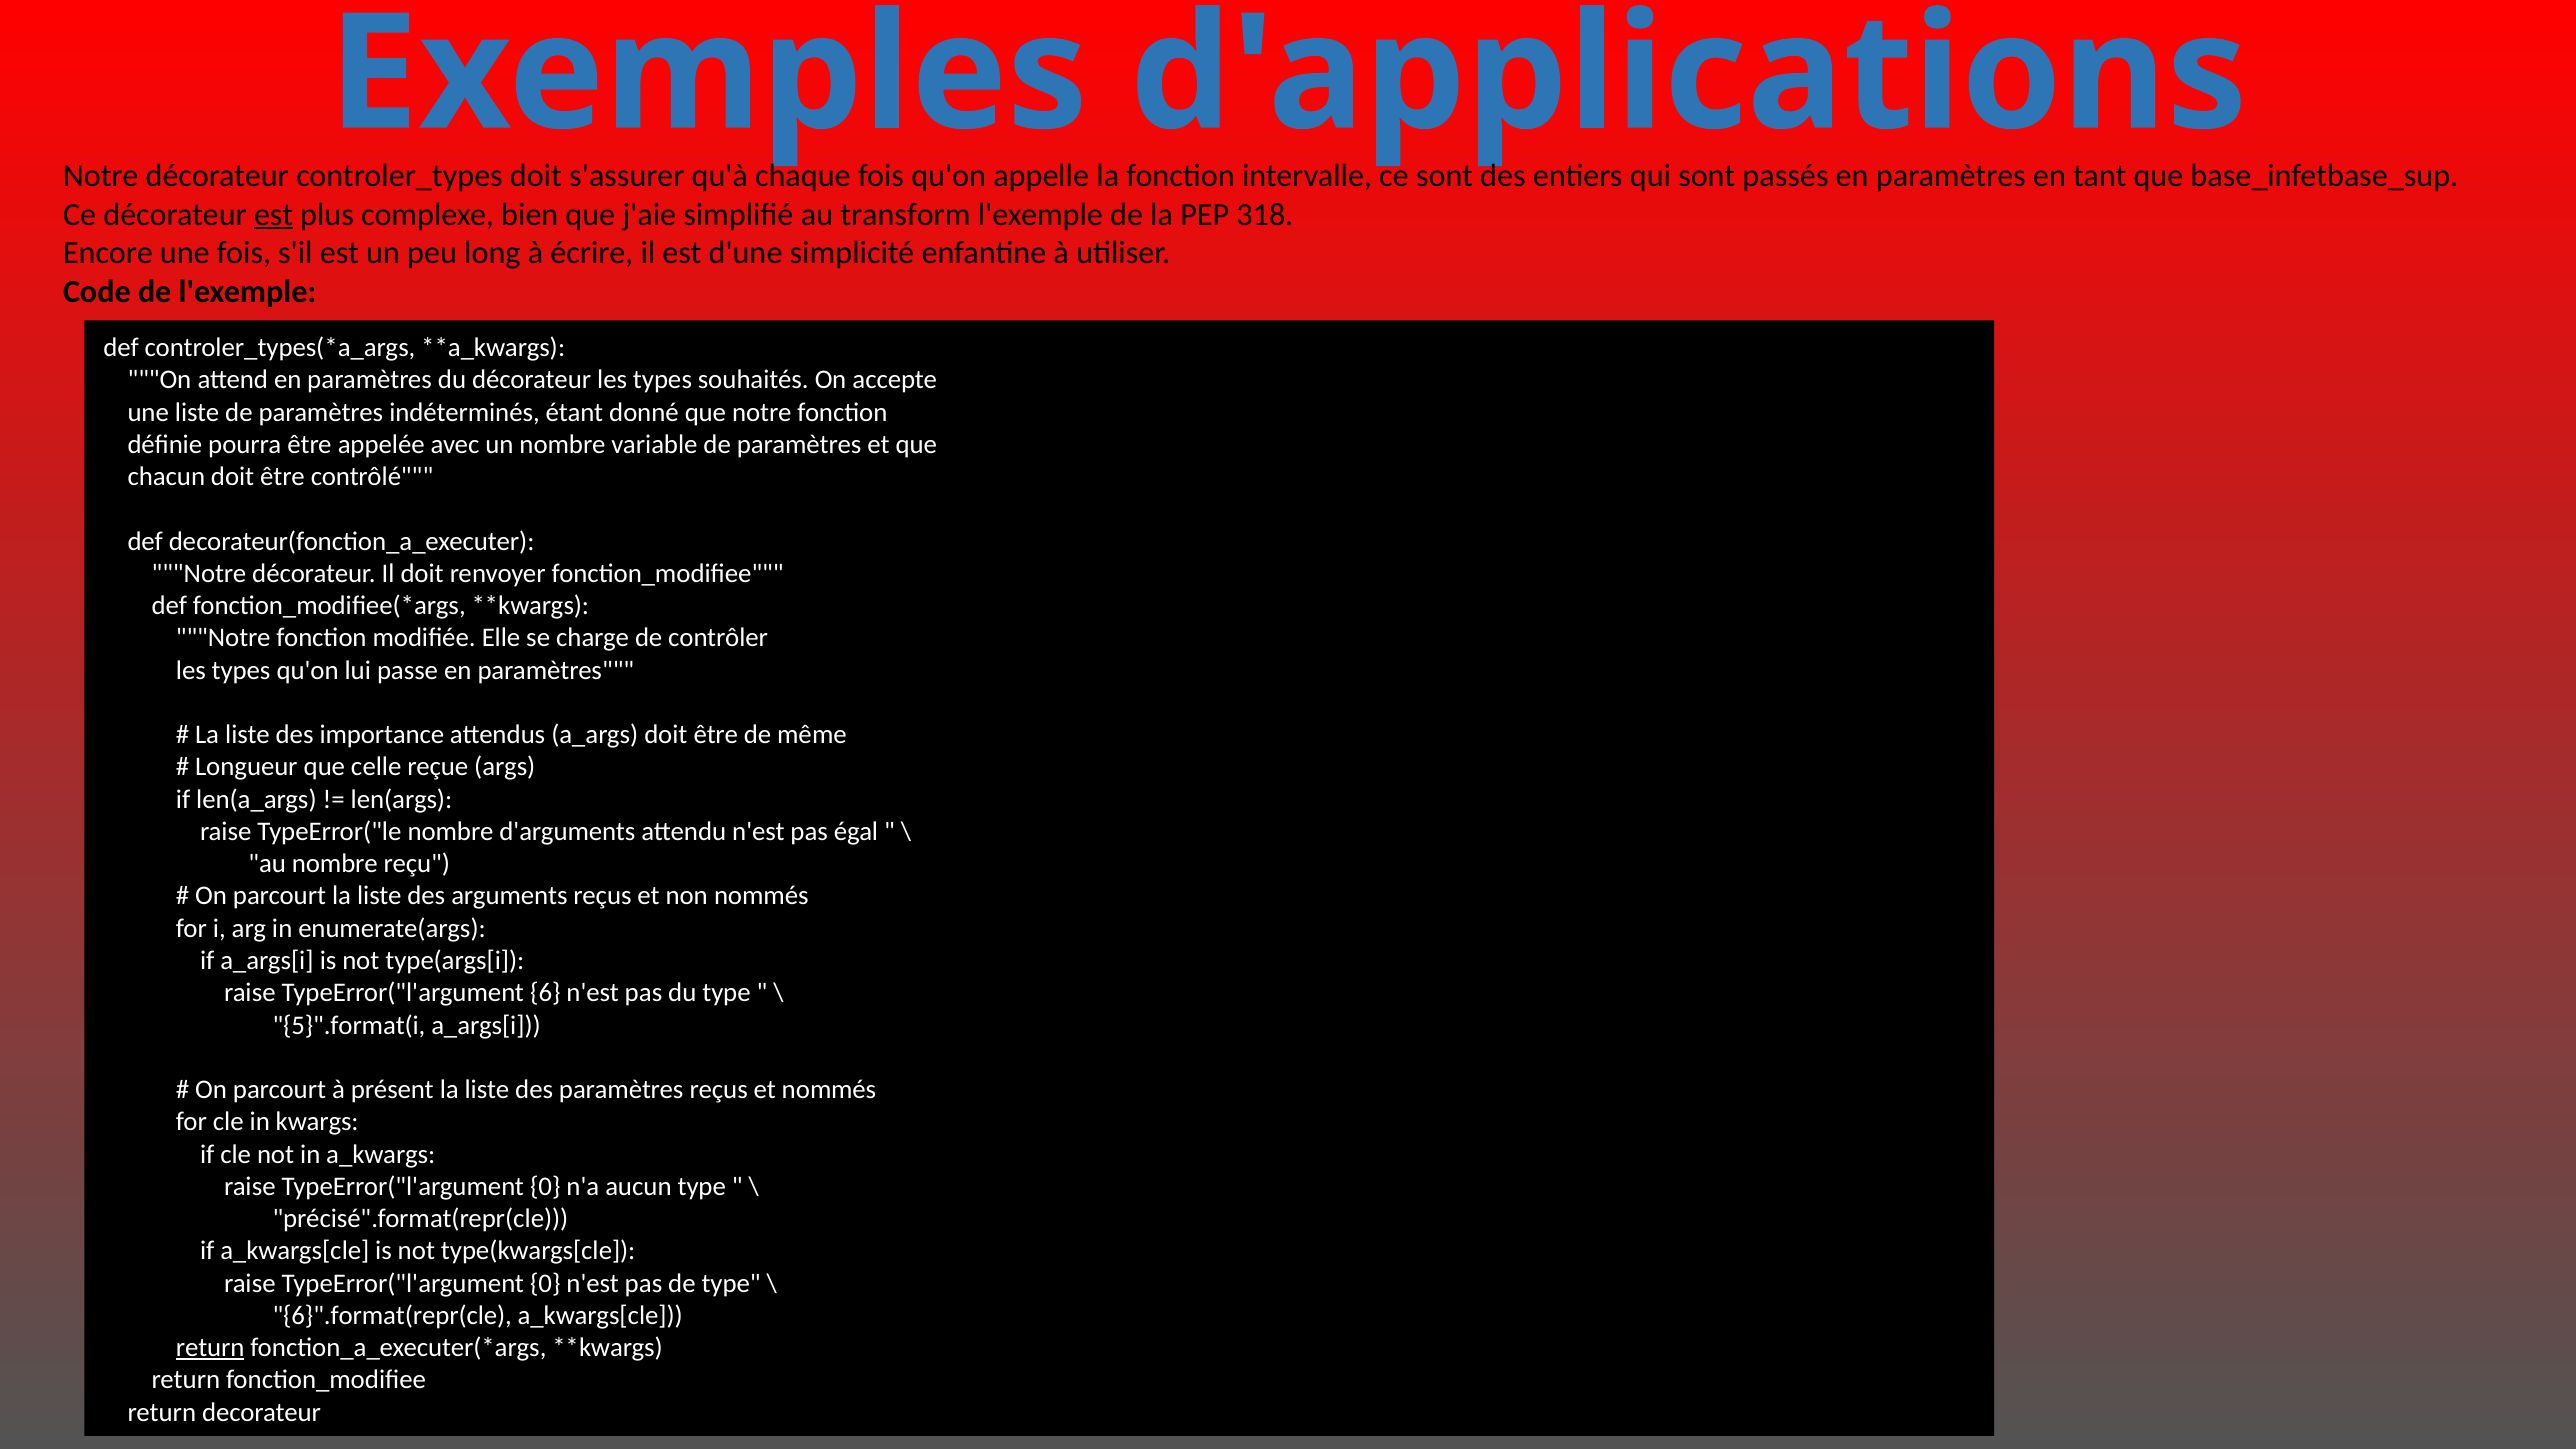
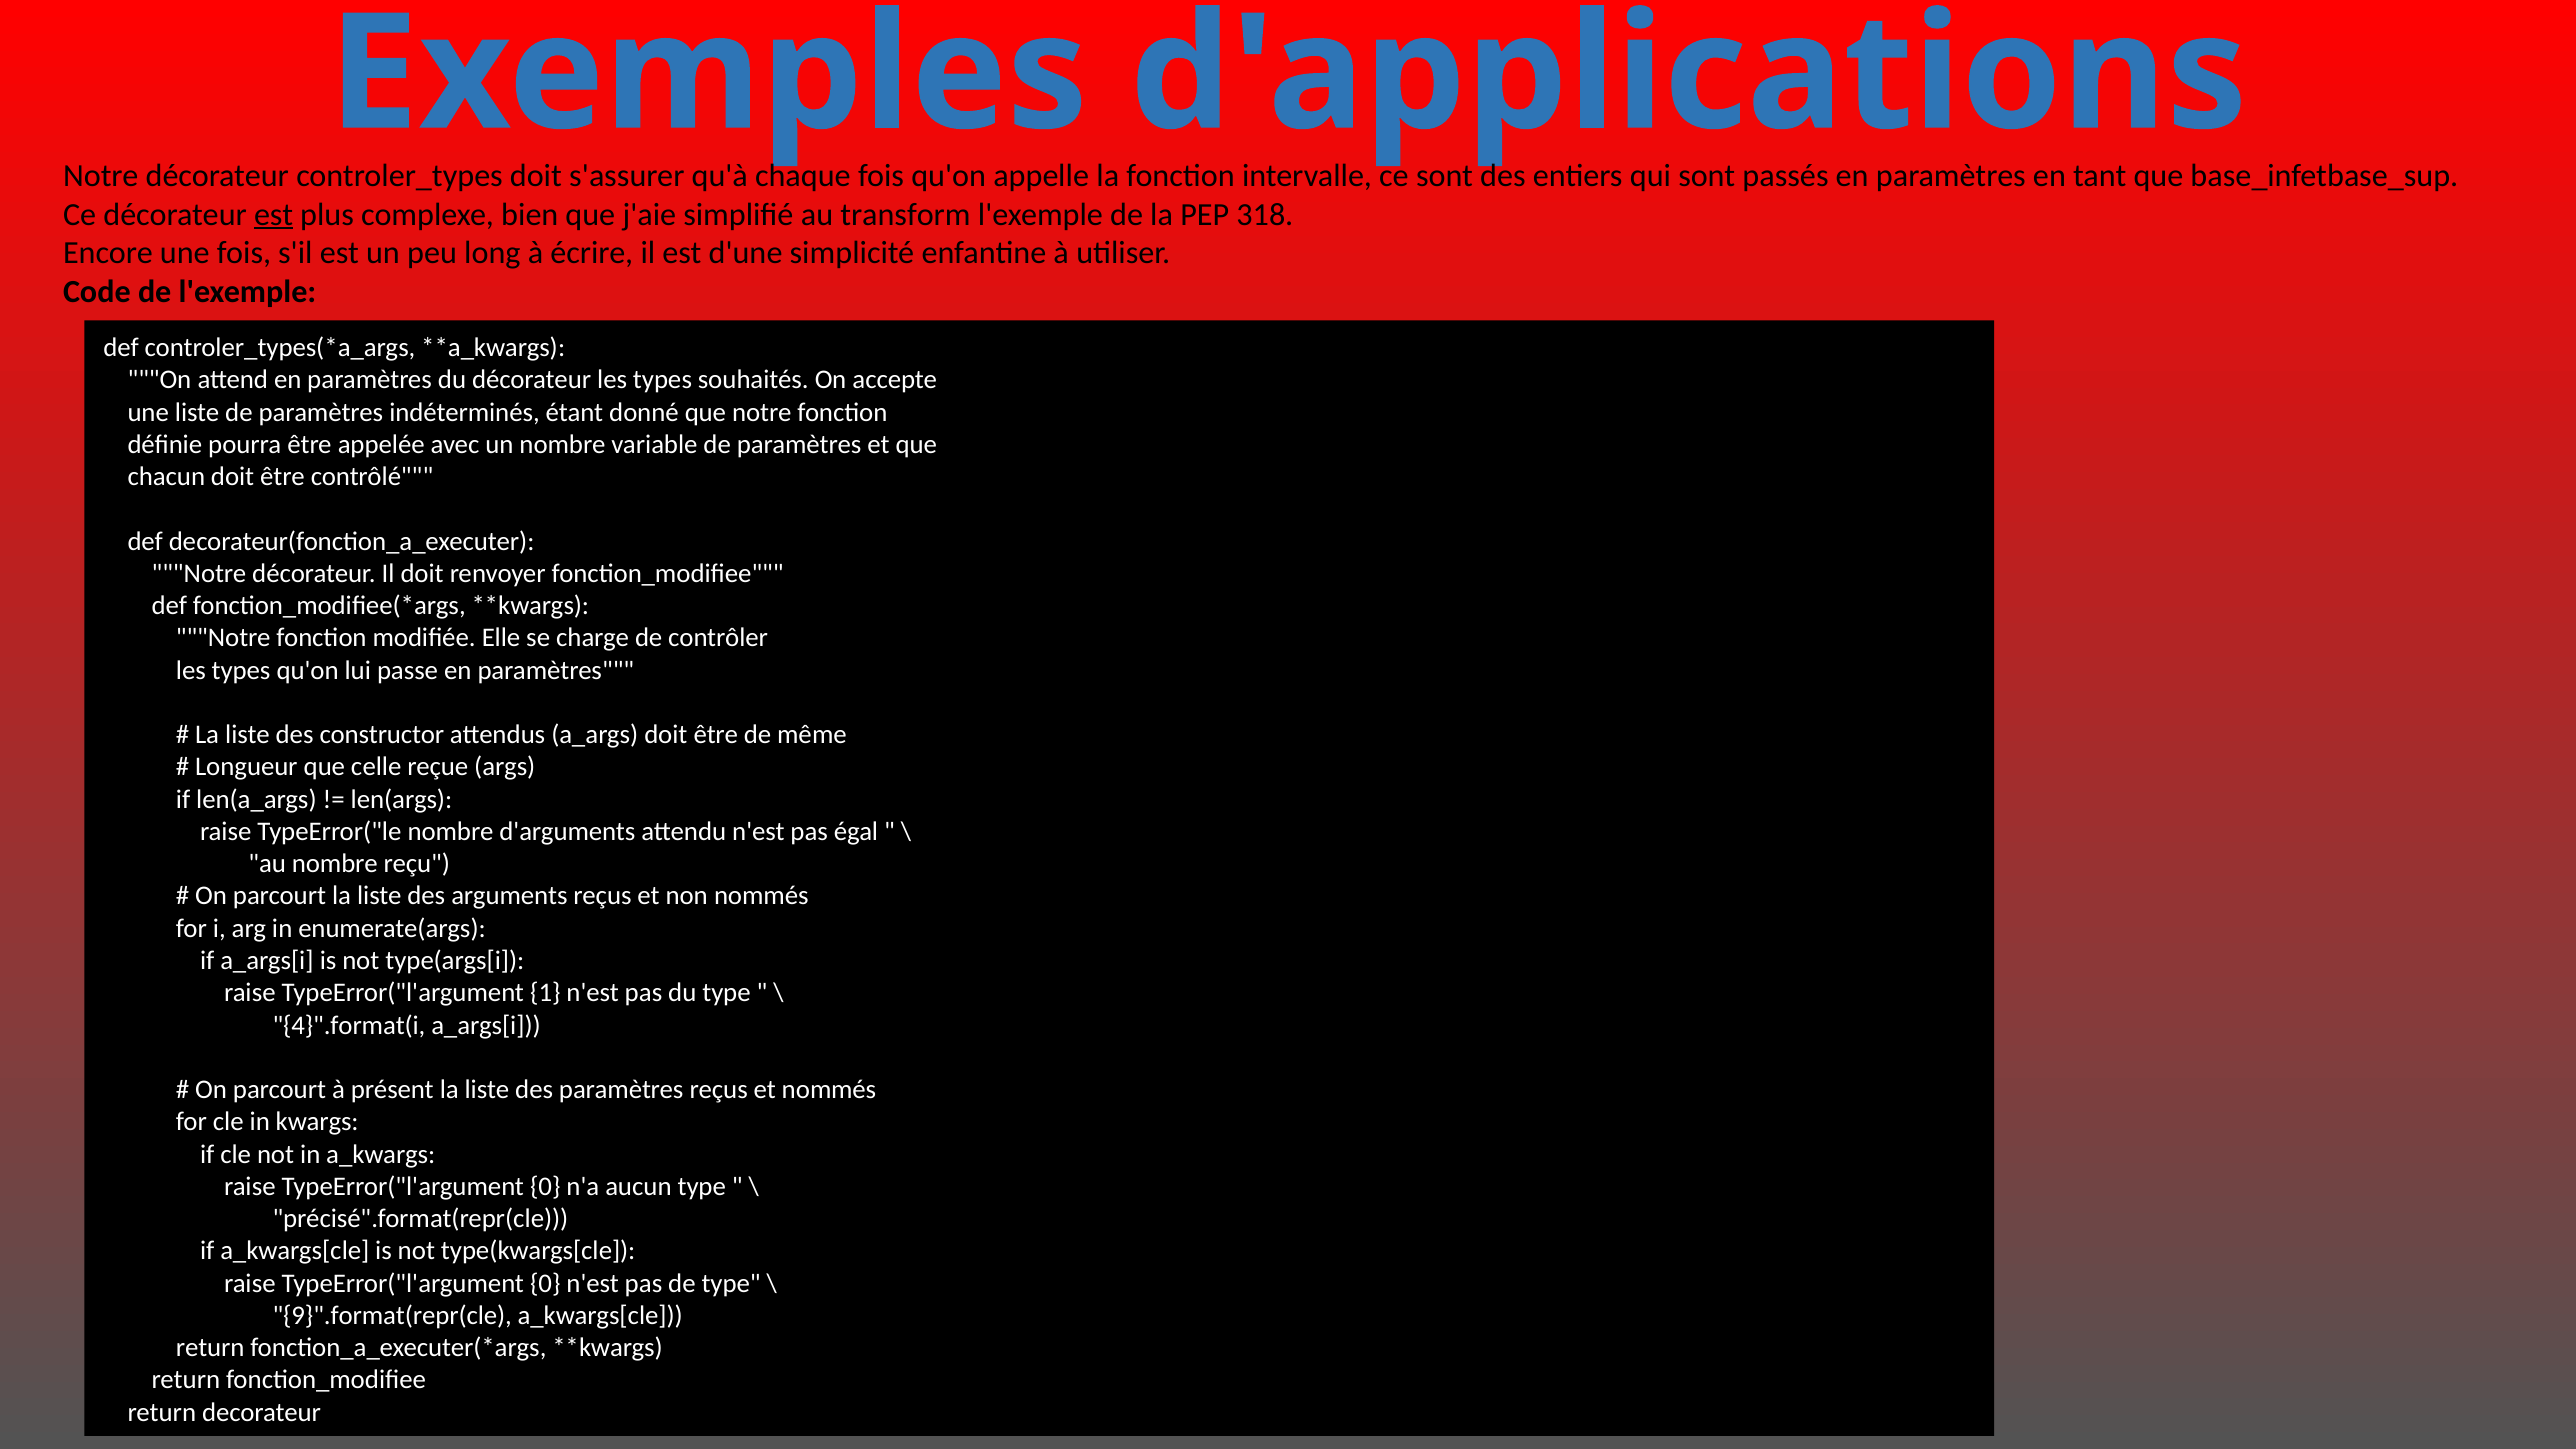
importance: importance -> constructor (382, 735)
6: 6 -> 1 (545, 993)
5}".format(i: 5}".format(i -> 4}".format(i (349, 1025)
6}".format(repr(cle: 6}".format(repr(cle -> 9}".format(repr(cle (392, 1315)
return underline: present -> none (210, 1348)
